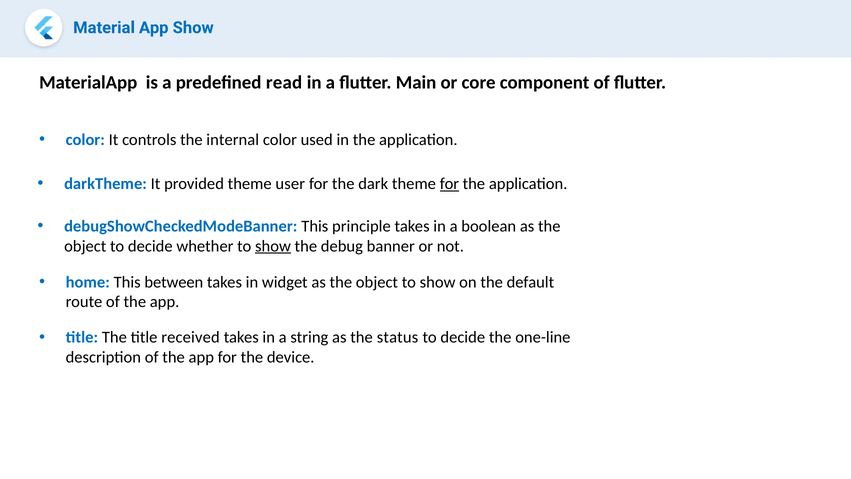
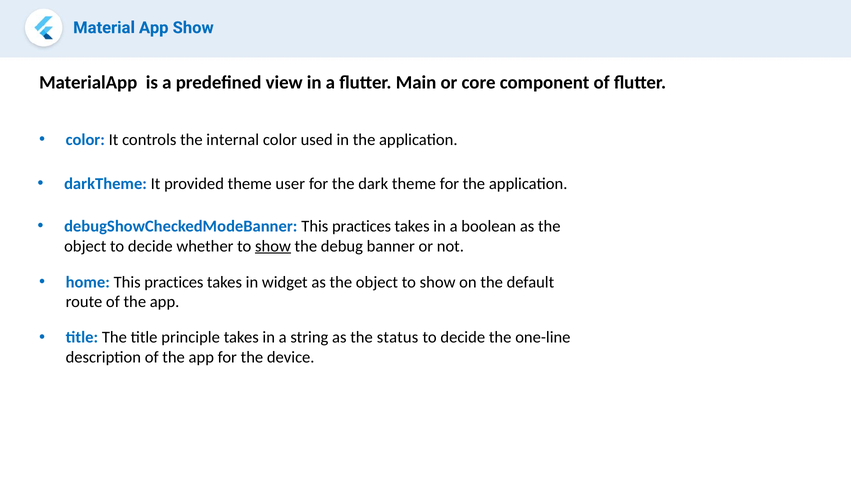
read: read -> view (284, 83)
for underline: present -> none (449, 184)
debugShowCheckedModeBanner This principle: principle -> practices (362, 226)
home This between: between -> practices (174, 282)
received: received -> principle (191, 337)
